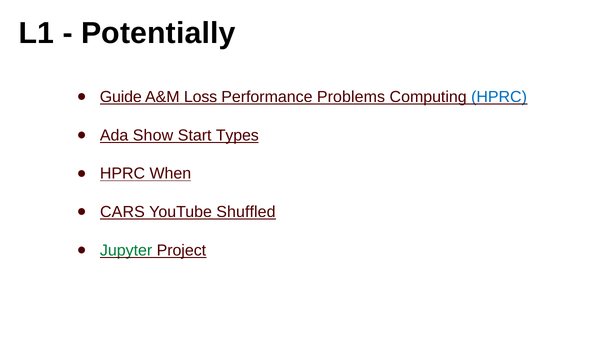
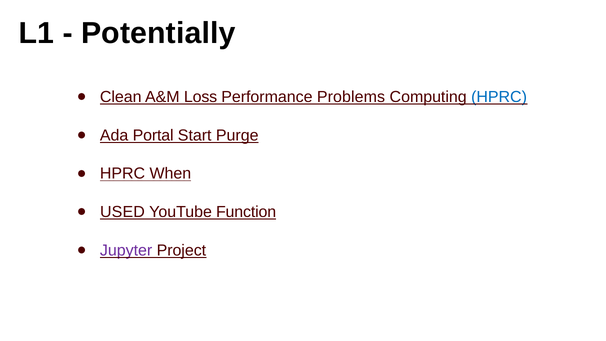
Guide: Guide -> Clean (121, 97)
Show: Show -> Portal (153, 135)
Types: Types -> Purge (237, 135)
CARS: CARS -> USED (122, 212)
Shuffled: Shuffled -> Function (246, 212)
Jupyter colour: green -> purple (126, 250)
